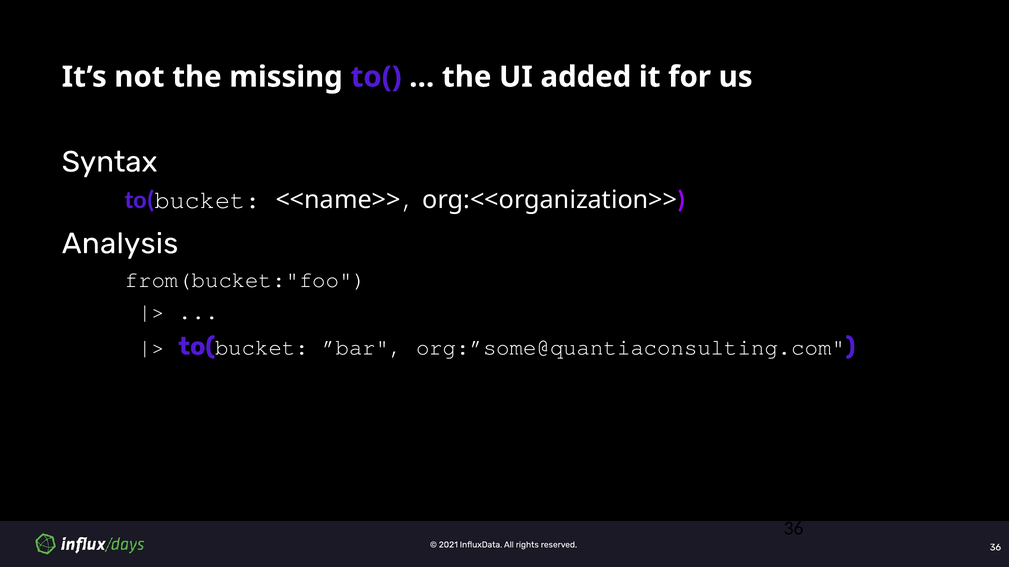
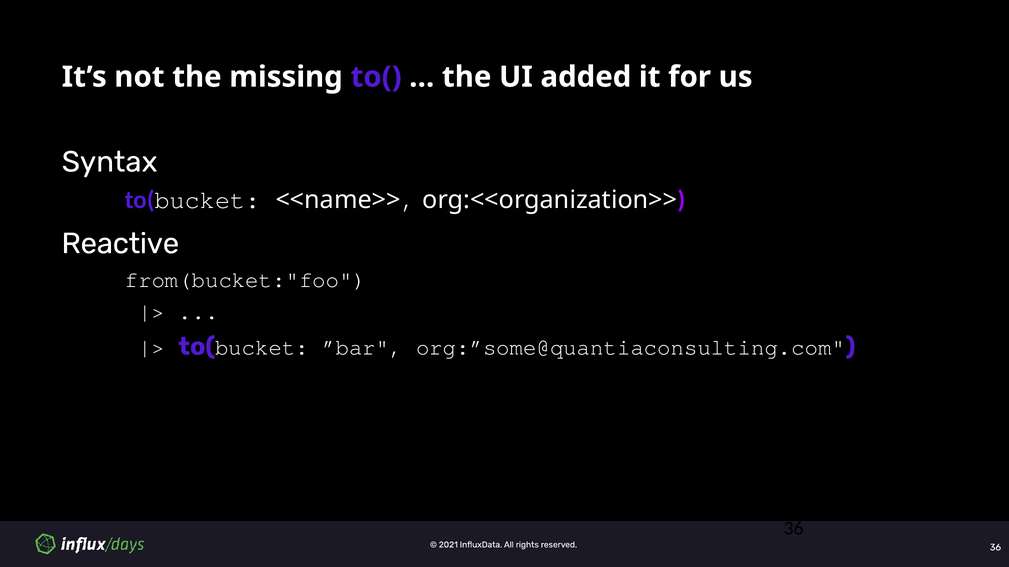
Analysis: Analysis -> Reactive (120, 244)
